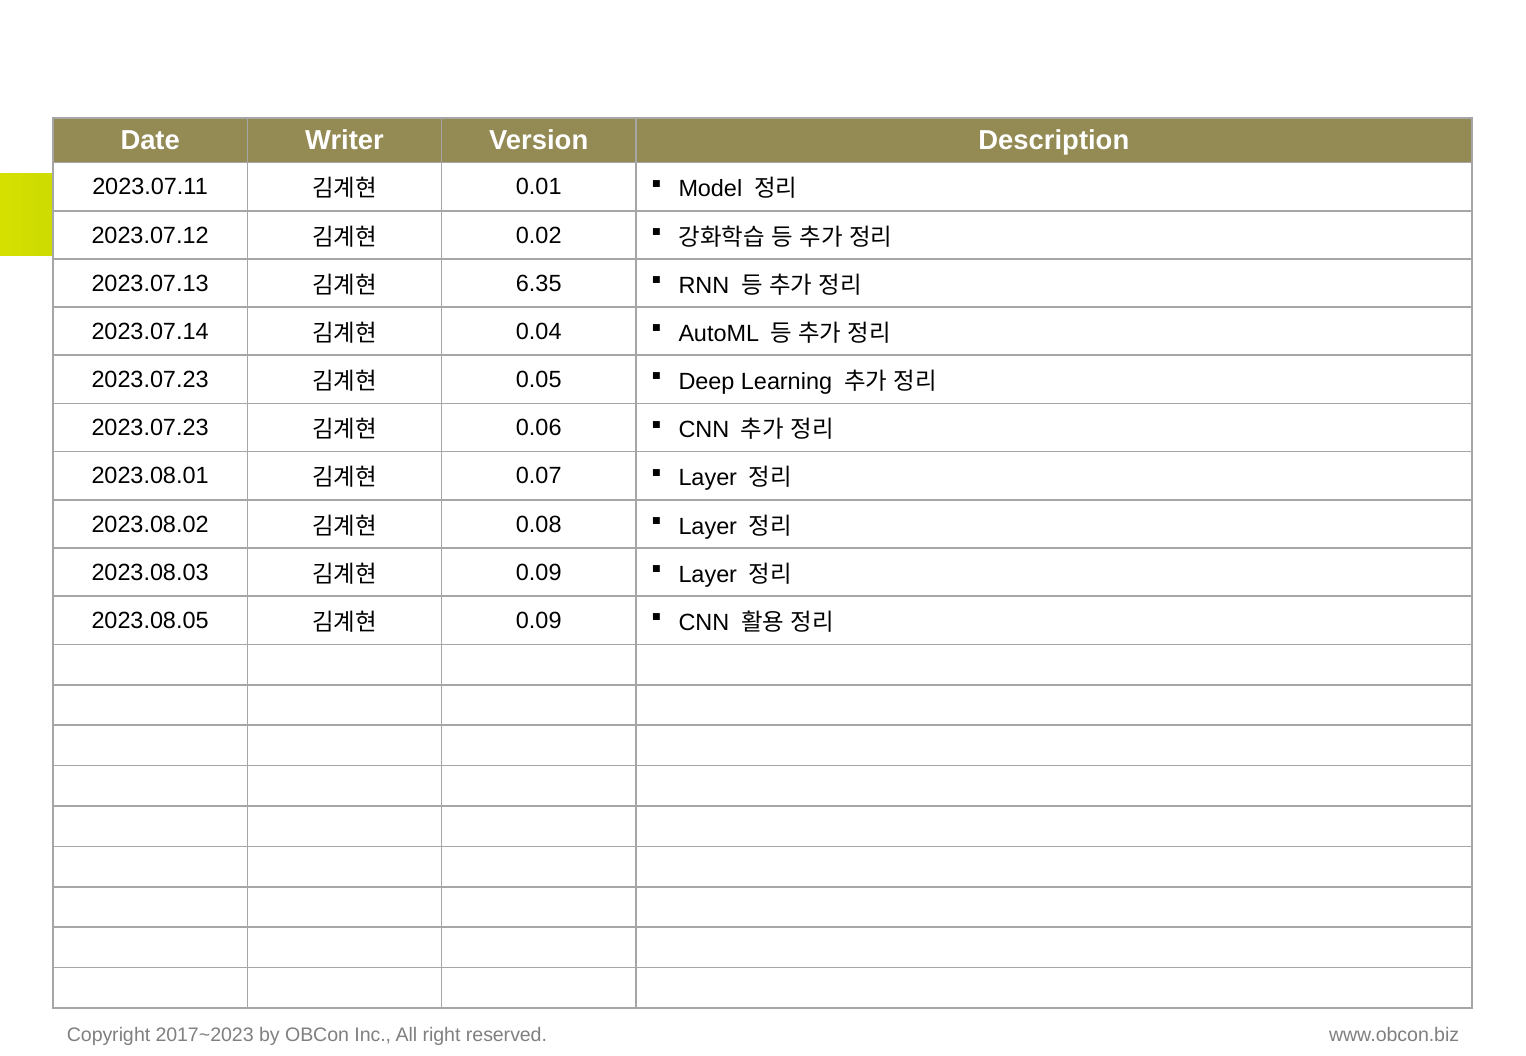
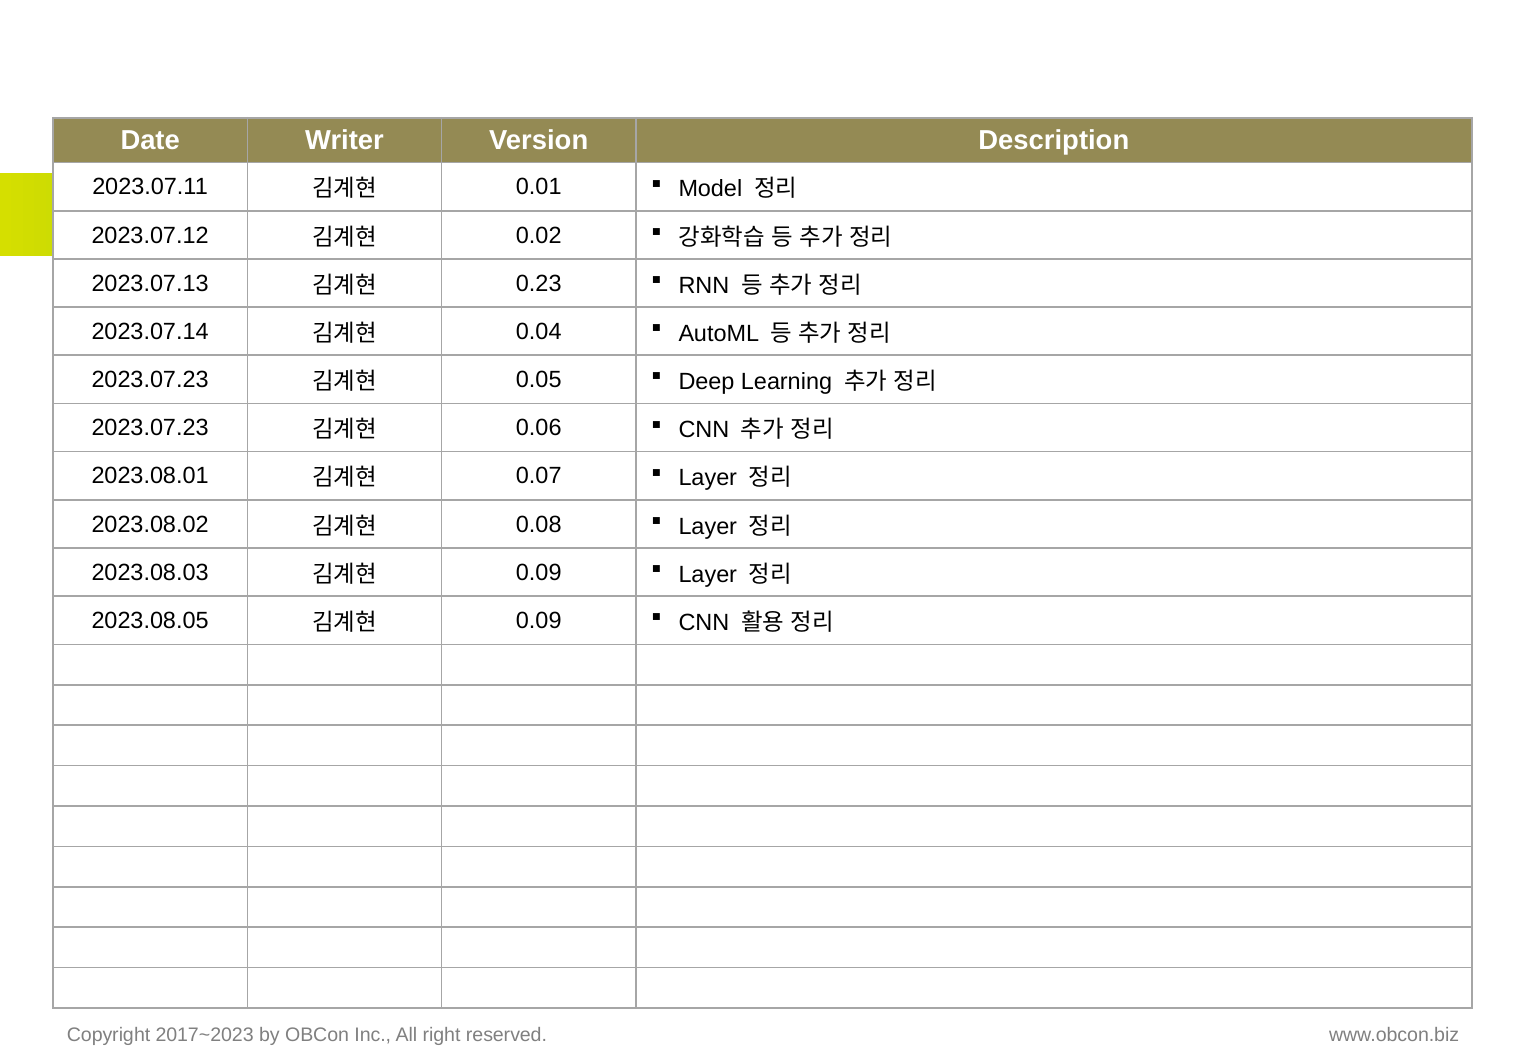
6.35: 6.35 -> 0.23 (539, 284)
